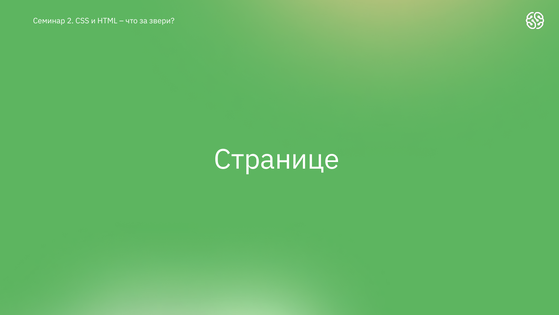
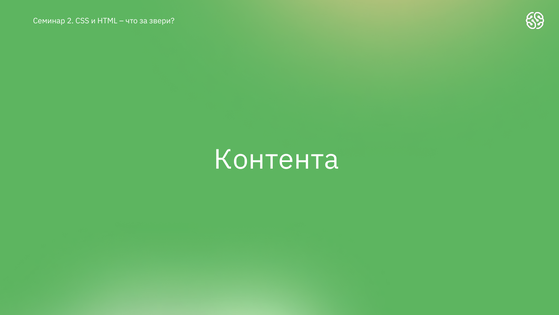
Странице: Странице -> Контента (277, 159)
